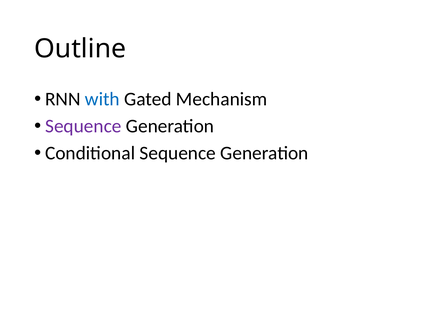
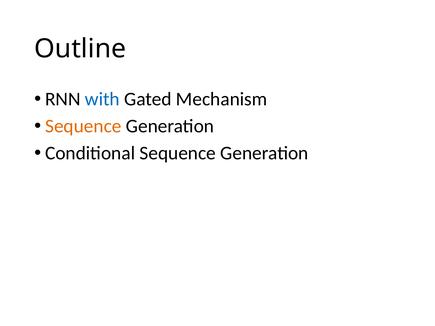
Sequence colour: purple -> orange (83, 126)
